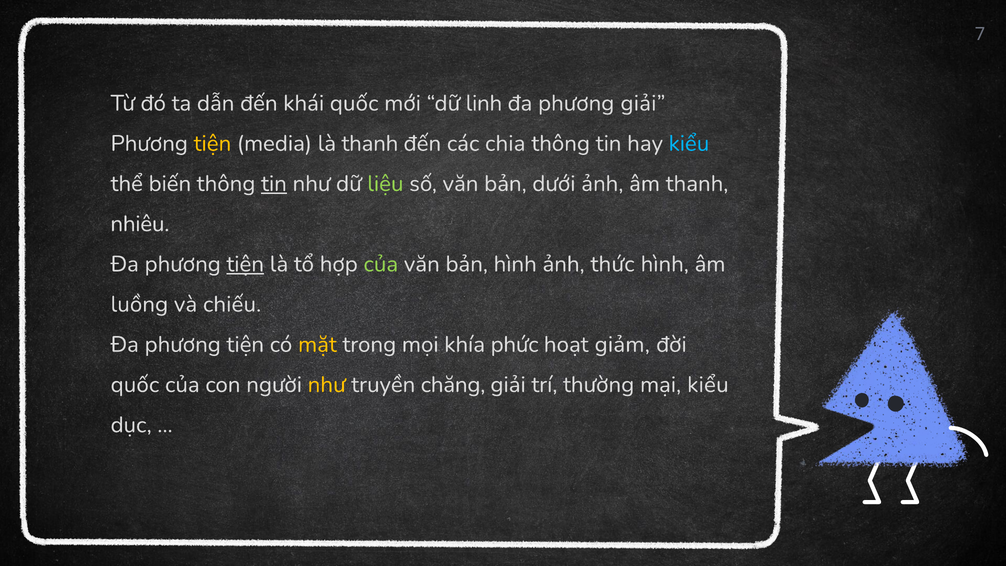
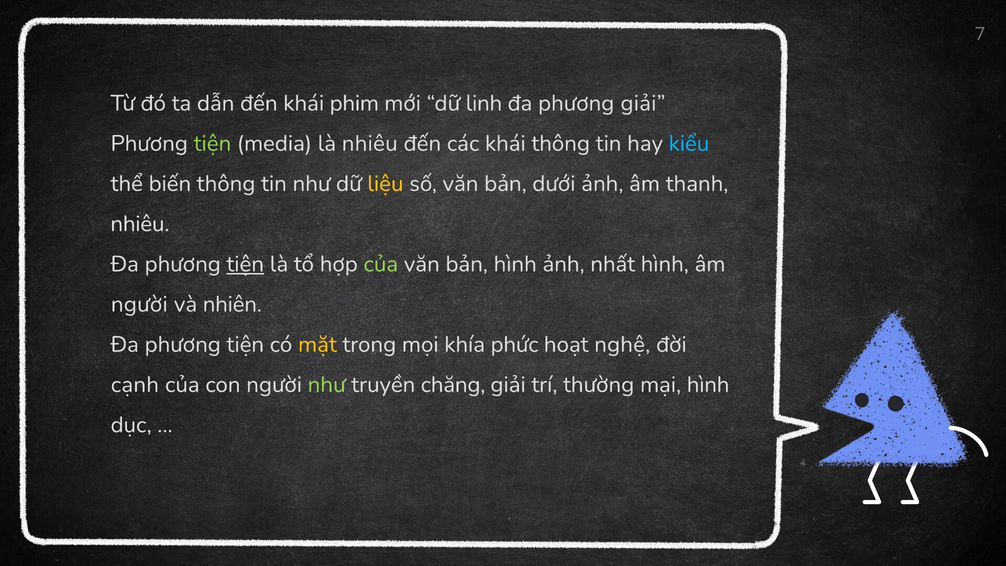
khái quốc: quốc -> phim (354, 103)
tiện colour: yellow -> light green (212, 143)
là thanh: thanh -> nhiêu (370, 143)
các chia: chia -> khái (505, 143)
tin underline: present -> none (274, 184)
liệu colour: light green -> yellow (385, 184)
thức: thức -> nhất (613, 264)
luồng: luồng -> người (139, 304)
chiếu: chiếu -> nhiên (232, 304)
giảm: giảm -> nghệ (622, 344)
quốc: quốc -> cạnh (135, 385)
như colour: yellow -> light green (327, 385)
mại kiểu: kiểu -> hình (708, 385)
